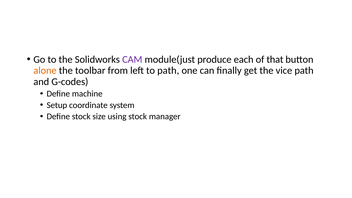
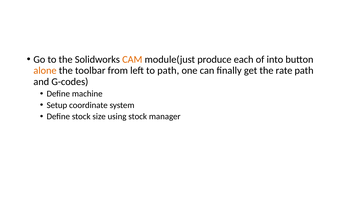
CAM colour: purple -> orange (132, 60)
that: that -> into (275, 60)
vice: vice -> rate (284, 71)
